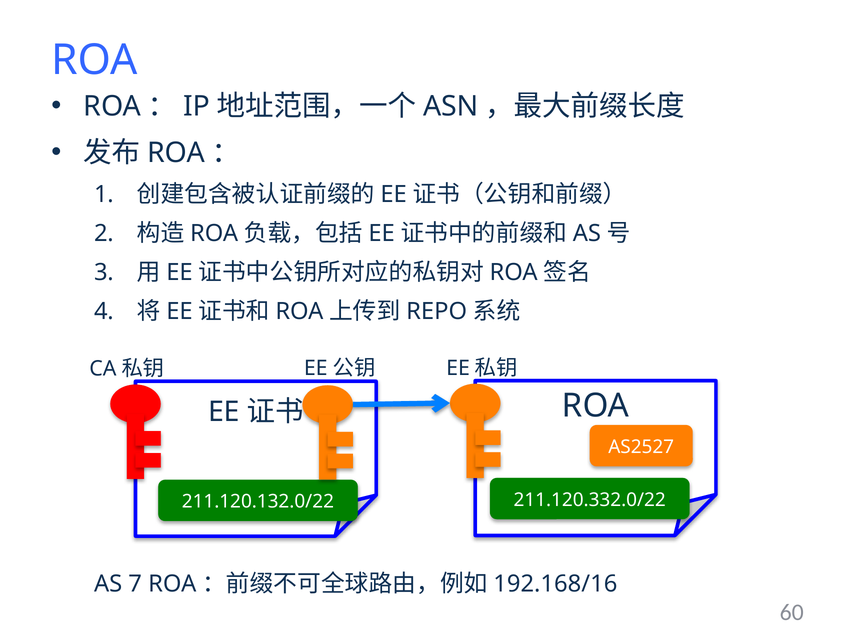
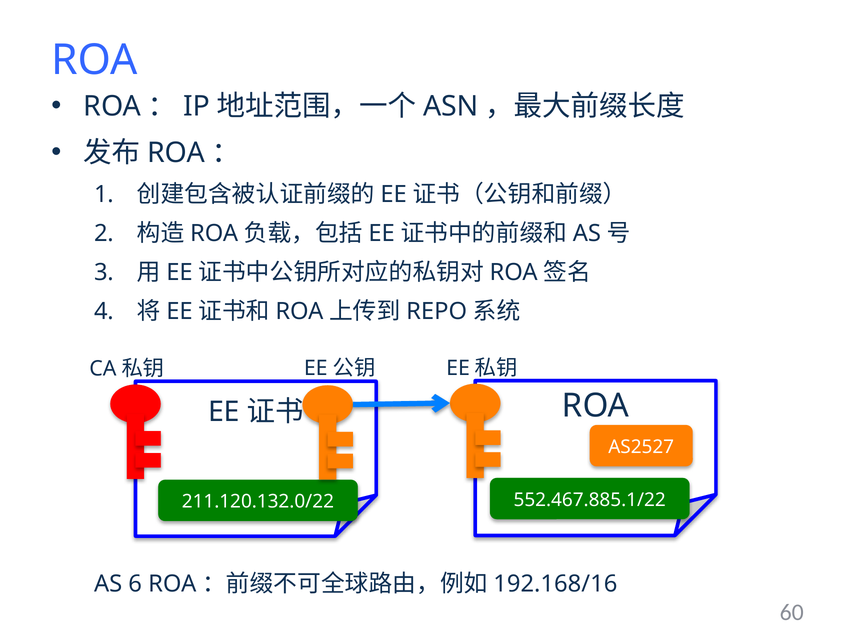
211.120.332.0/22: 211.120.332.0/22 -> 552.467.885.1/22 (590, 500)
7: 7 -> 6 (135, 584)
